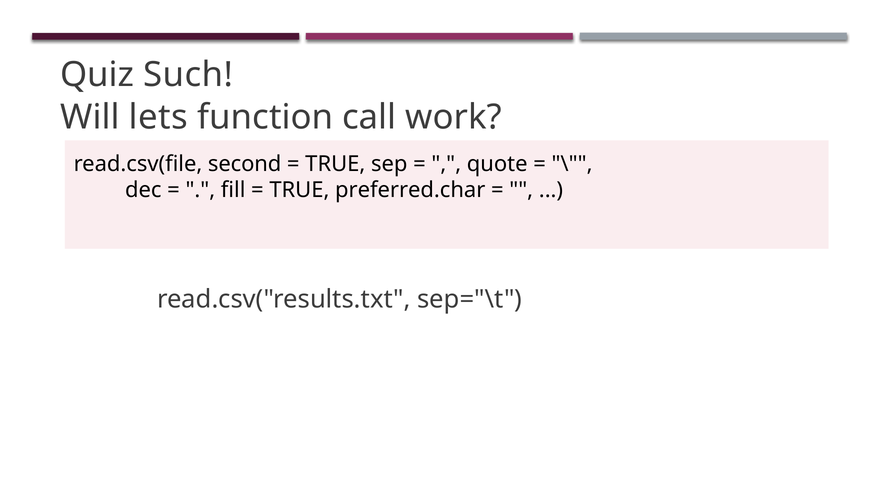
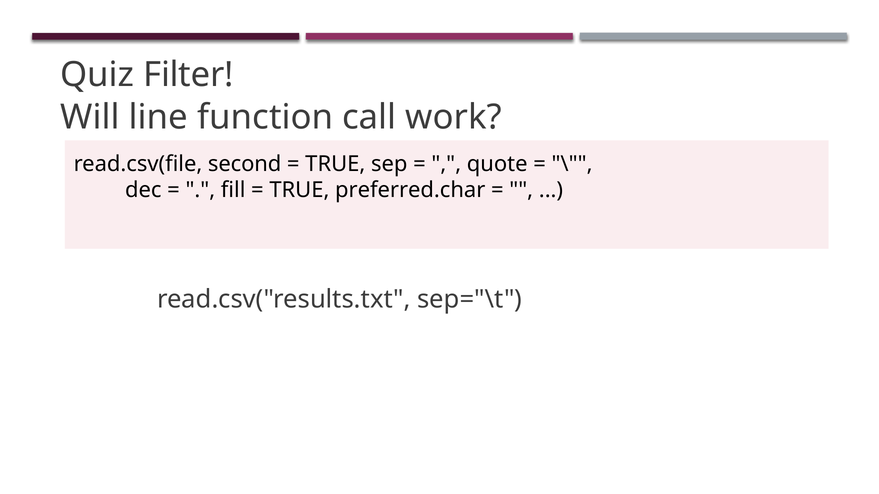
Such: Such -> Filter (188, 75)
lets: lets -> line (158, 117)
